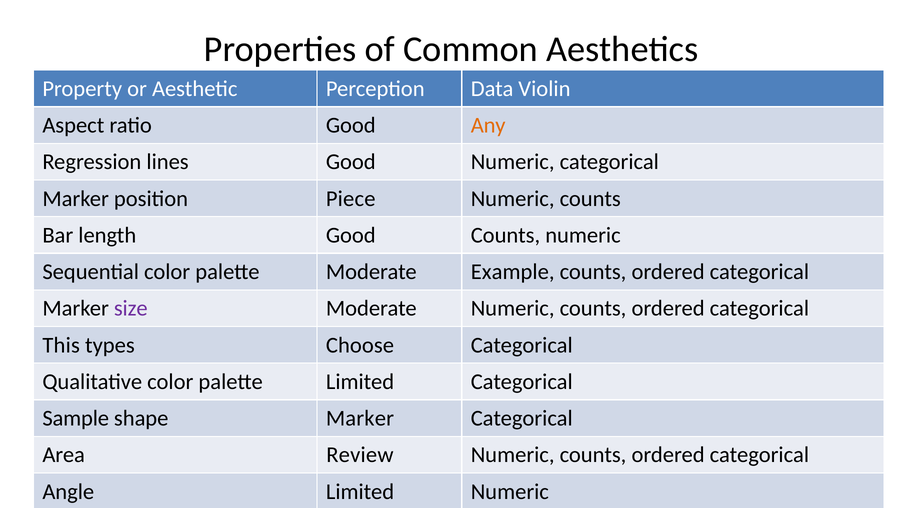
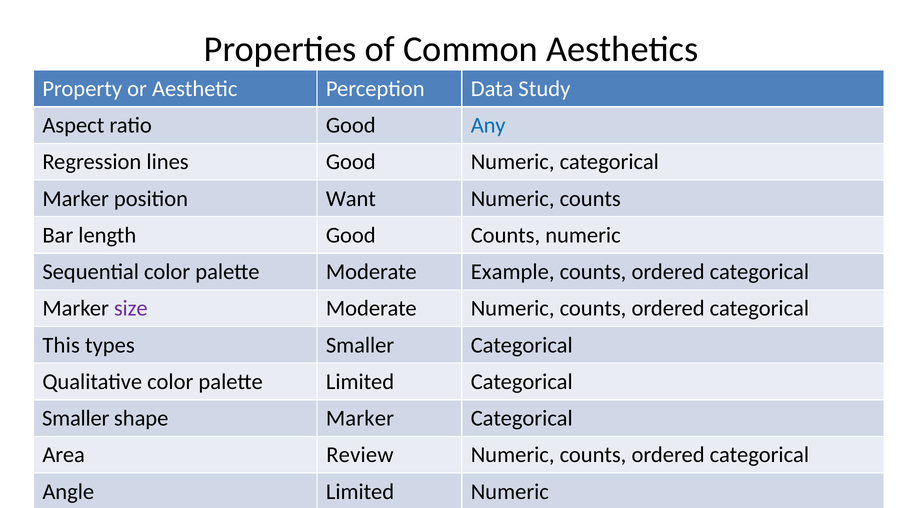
Violin: Violin -> Study (544, 89)
Any colour: orange -> blue (488, 125)
Piece: Piece -> Want (351, 199)
types Choose: Choose -> Smaller (360, 345)
Sample: Sample -> Smaller (76, 418)
